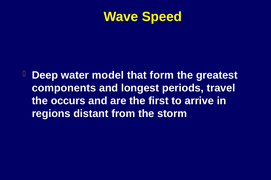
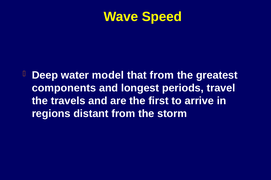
that form: form -> from (162, 76)
occurs: occurs -> travels (68, 101)
